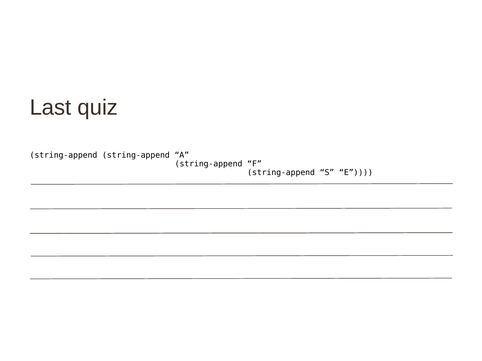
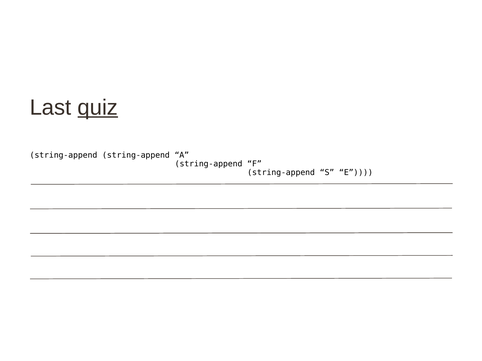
quiz underline: none -> present (98, 108)
